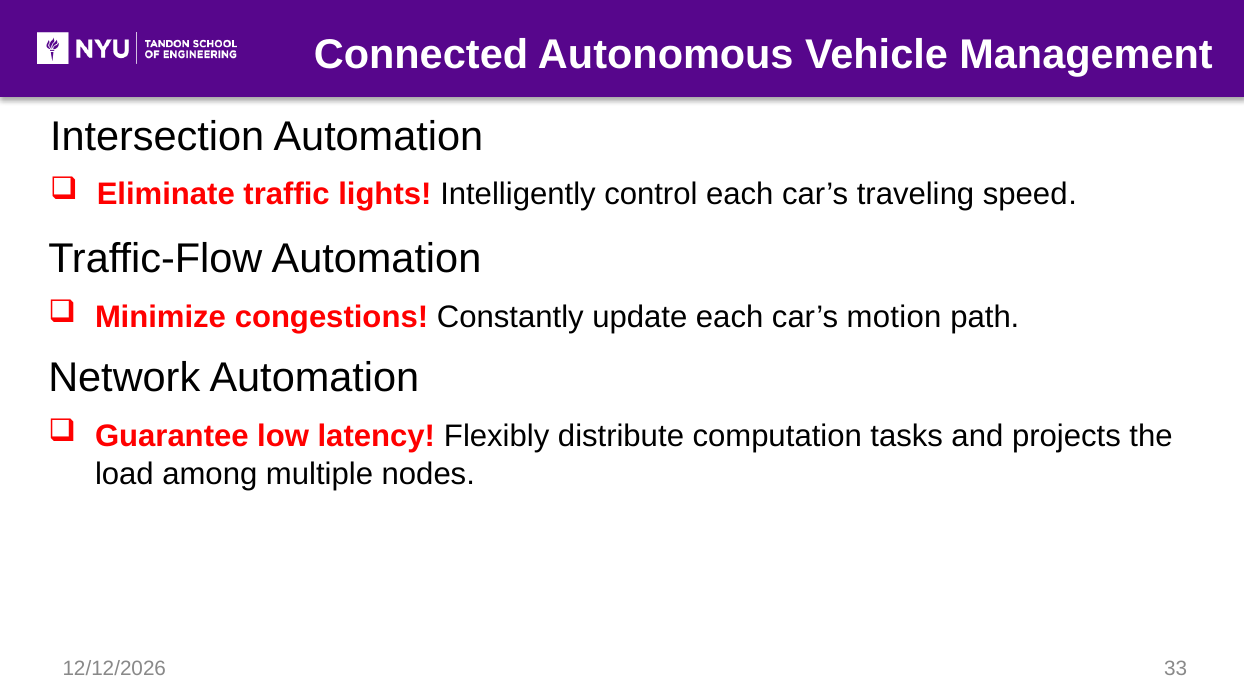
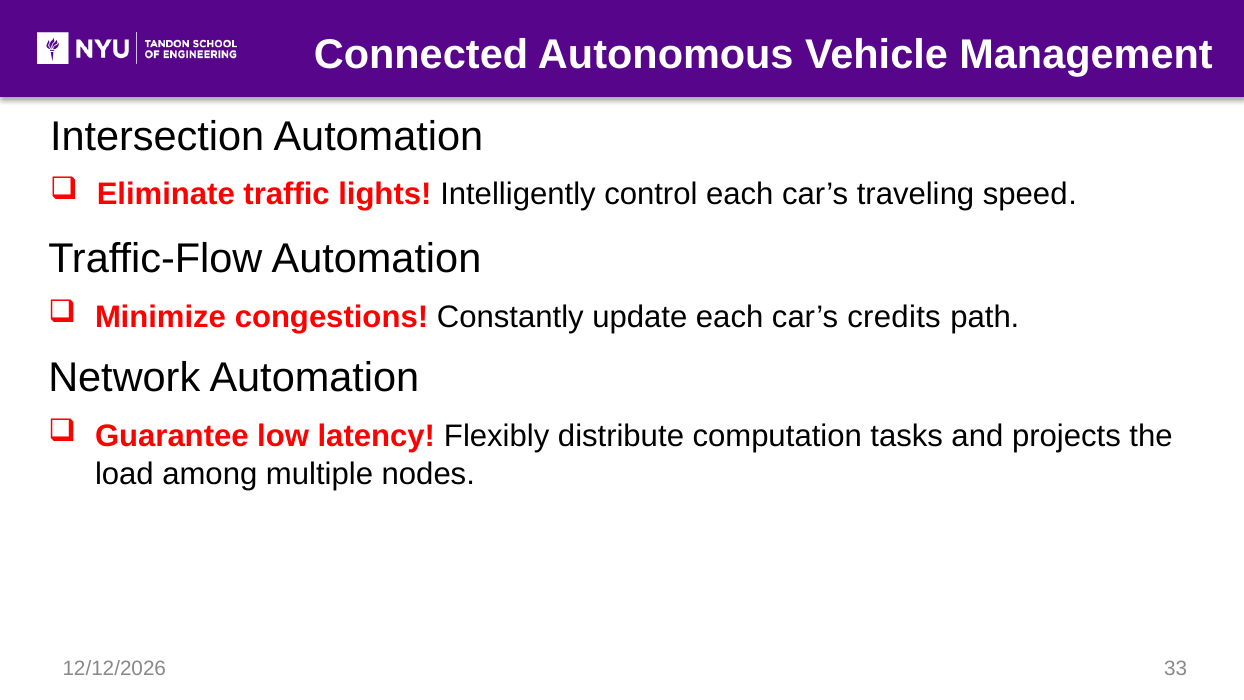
motion: motion -> credits (894, 317)
